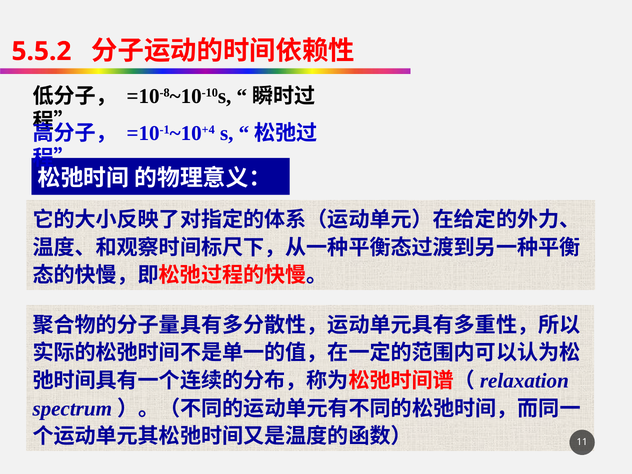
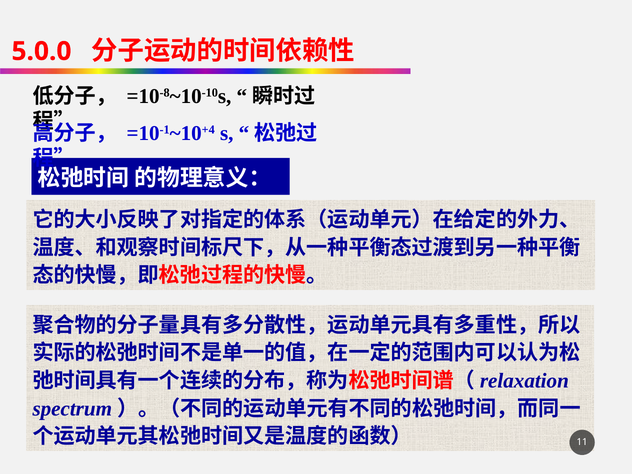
5.5.2: 5.5.2 -> 5.0.0 (41, 51)
